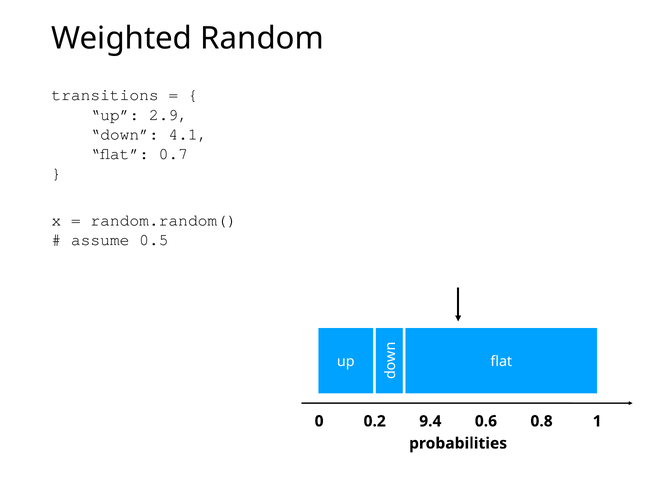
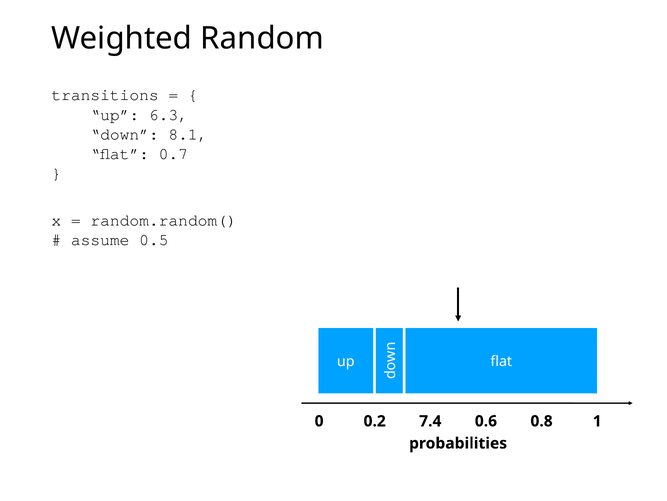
2.9: 2.9 -> 6.3 (168, 114)
4.1: 4.1 -> 8.1 (188, 134)
9.4: 9.4 -> 7.4 (430, 421)
